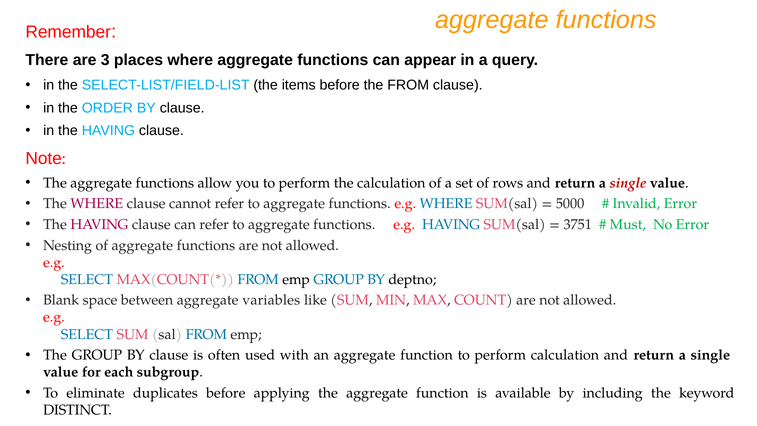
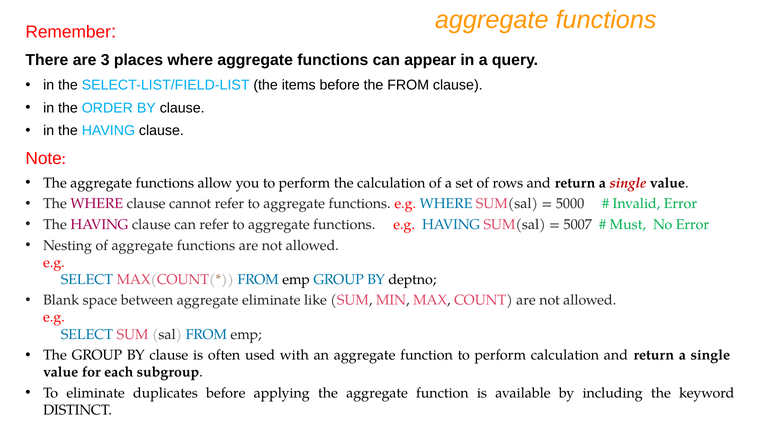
3751: 3751 -> 5007 (578, 224)
aggregate variables: variables -> eliminate (271, 300)
